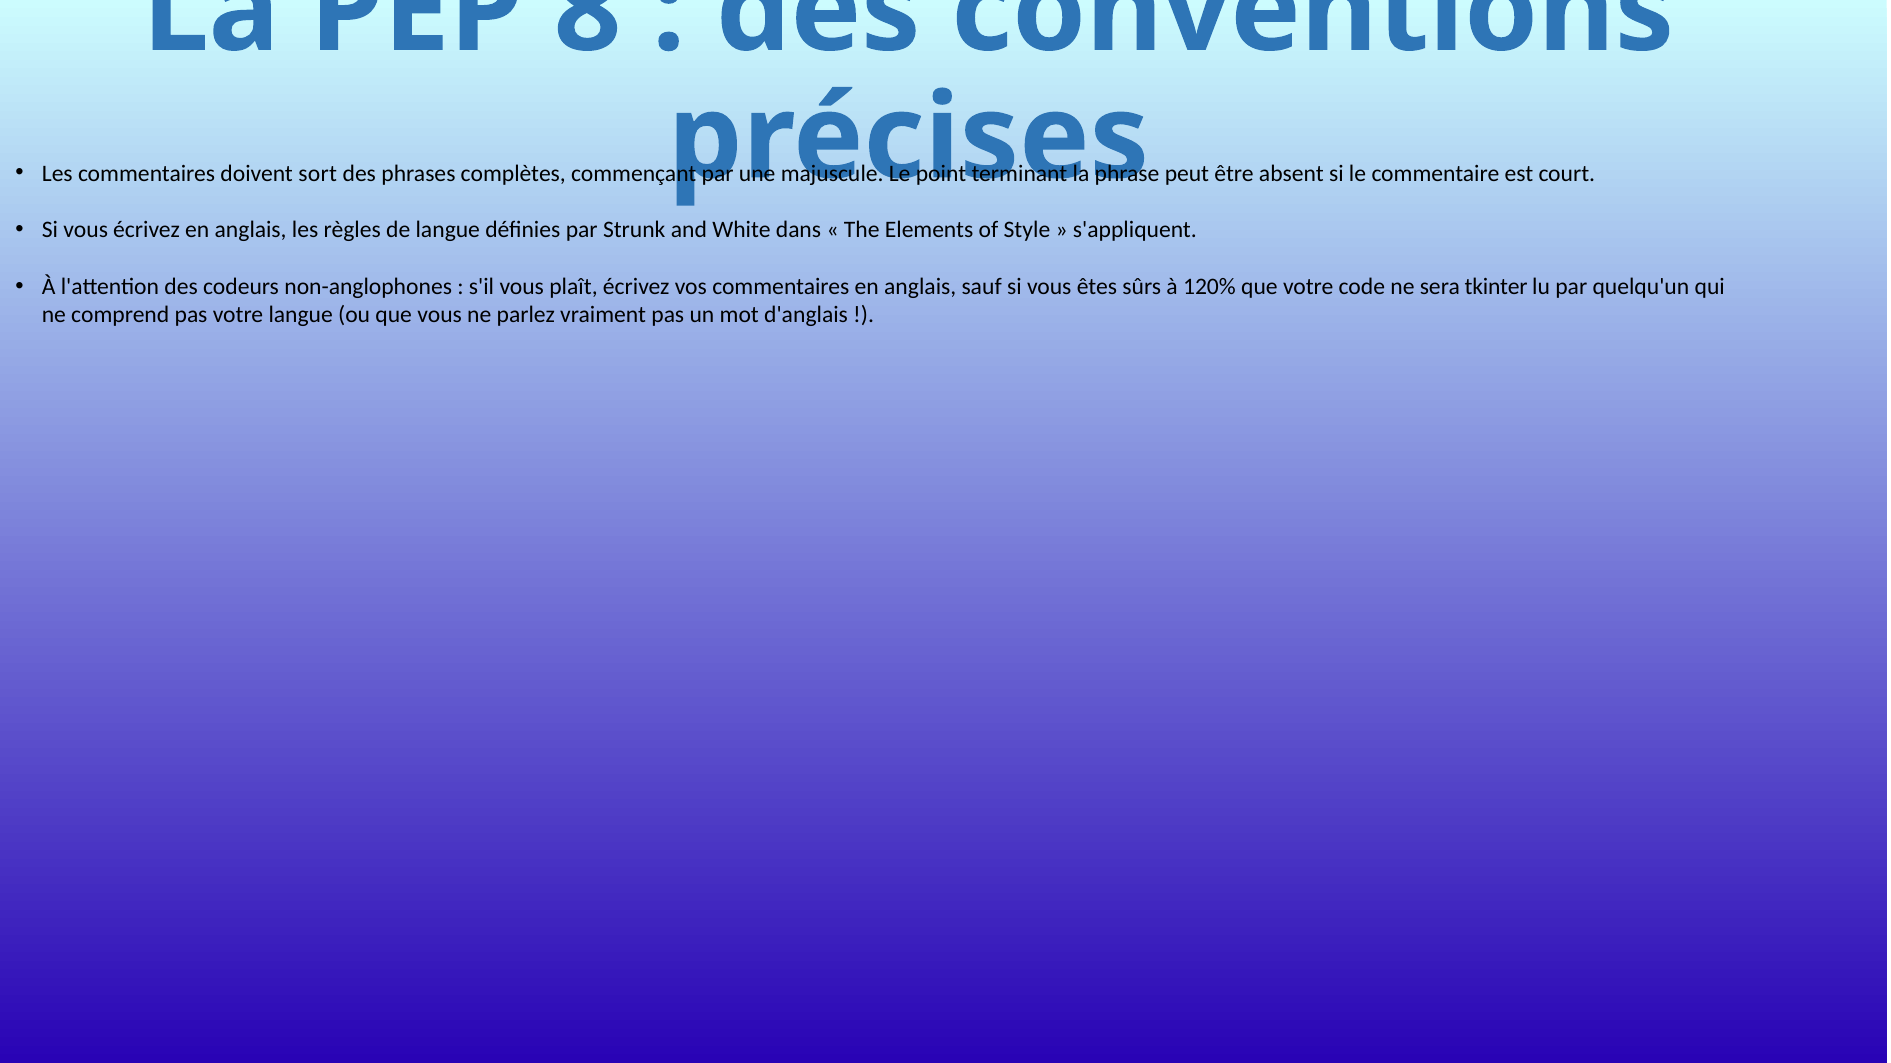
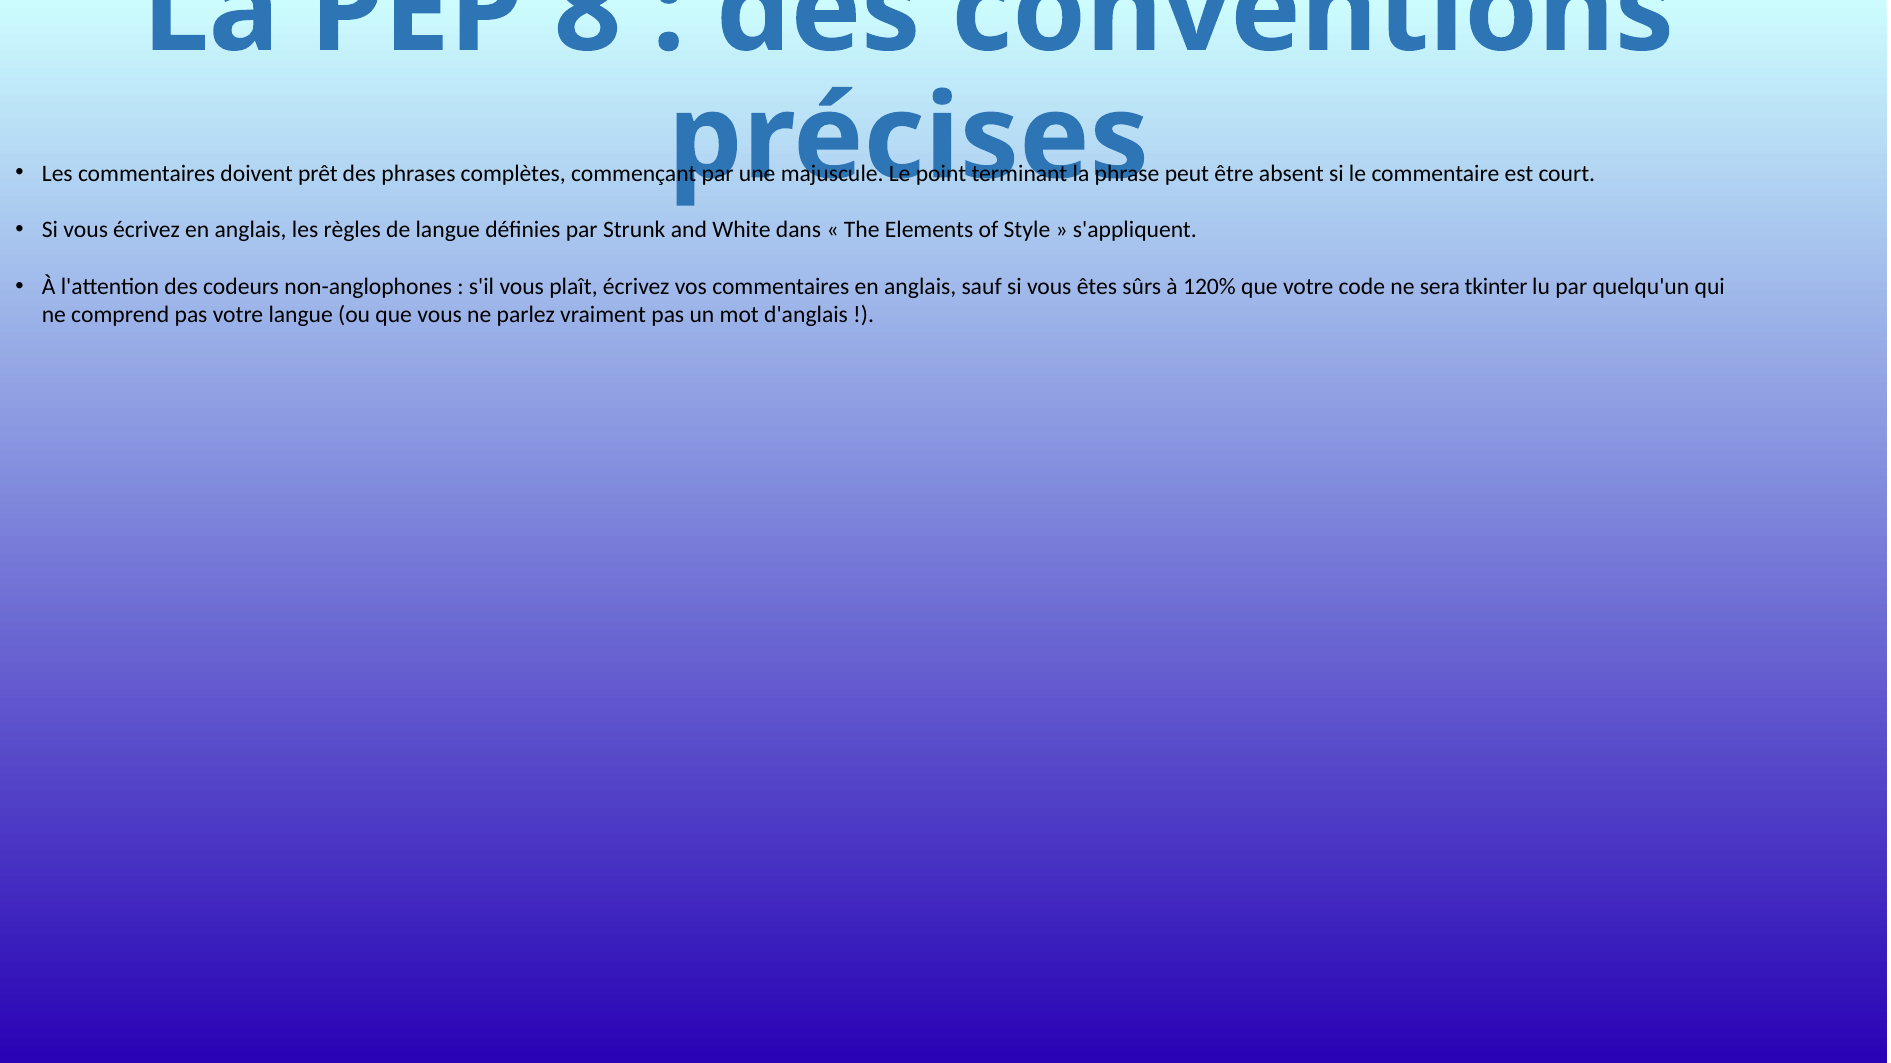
sort: sort -> prêt (318, 173)
